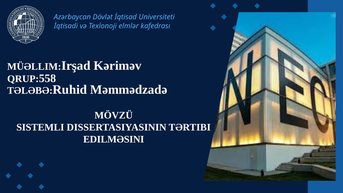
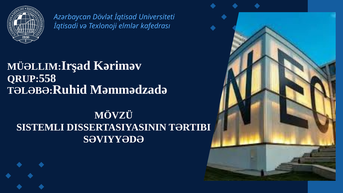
EDILMƏSINI: EDILMƏSINI -> SƏVIYYƏDƏ (114, 139)
